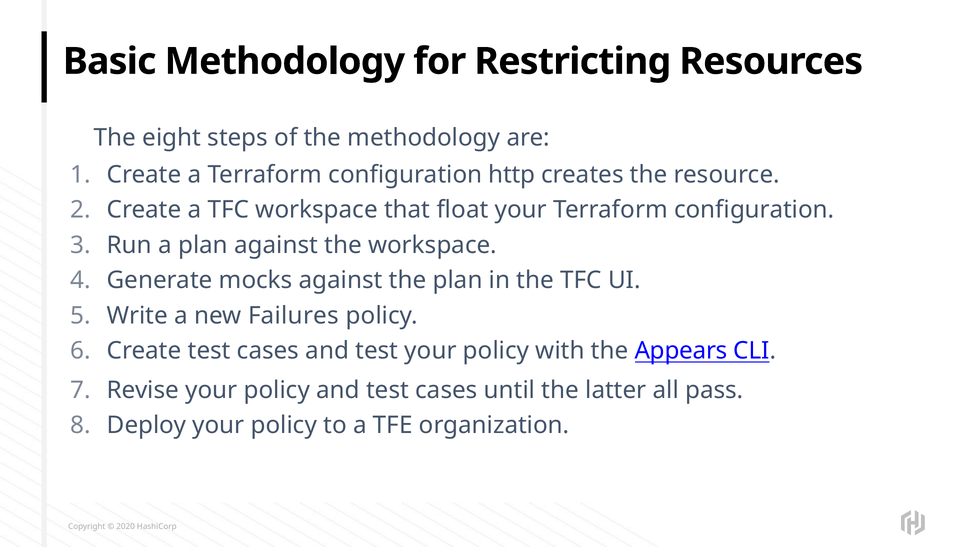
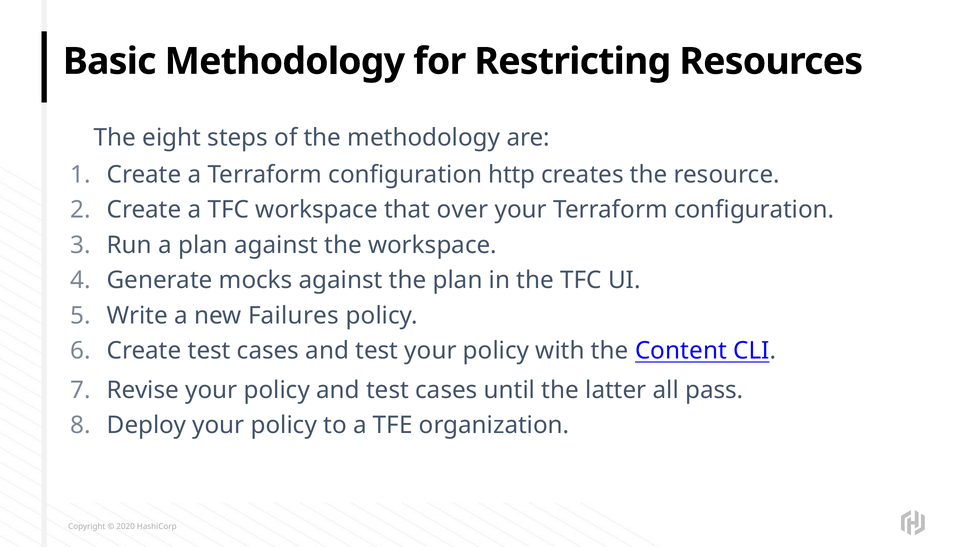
float: float -> over (462, 210)
Appears: Appears -> Content (681, 351)
